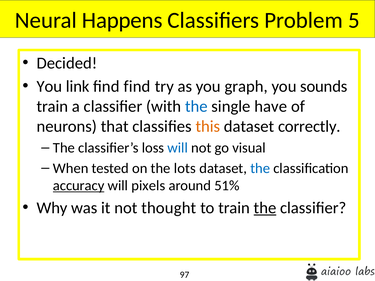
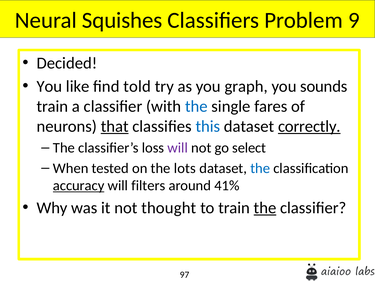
Happens: Happens -> Squishes (122, 20)
5: 5 -> 9 (354, 20)
link: link -> like (78, 86)
find find: find -> told (137, 86)
have: have -> fares (271, 106)
that underline: none -> present (115, 126)
this colour: orange -> blue (208, 126)
correctly underline: none -> present (309, 126)
will colour: blue -> purple (178, 148)
visual: visual -> select (249, 148)
pixels: pixels -> filters (148, 186)
51%: 51% -> 41% (227, 186)
